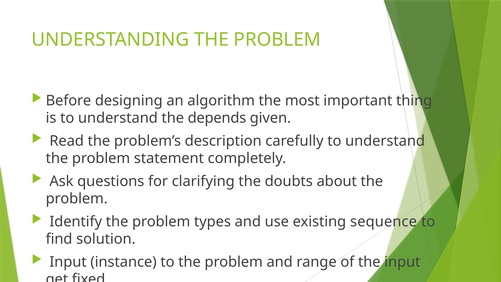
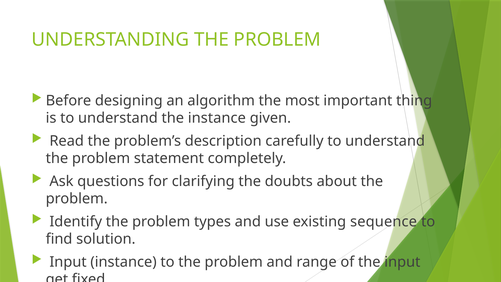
the depends: depends -> instance (217, 118)
